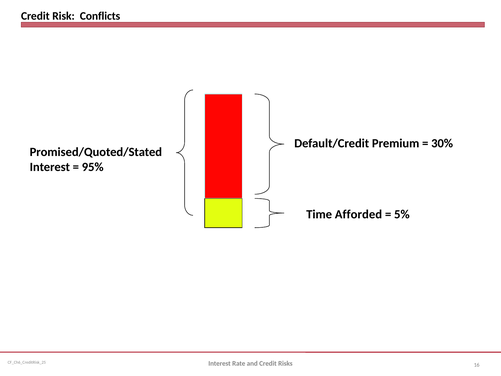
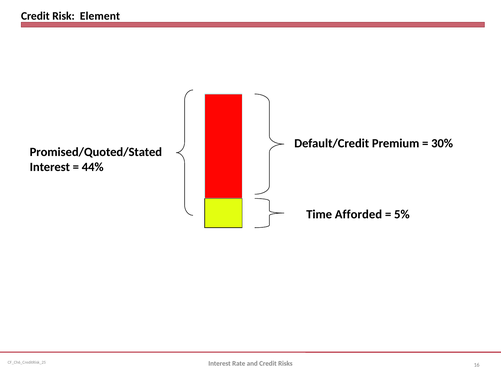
Conflicts: Conflicts -> Element (100, 16)
95%: 95% -> 44% (93, 167)
